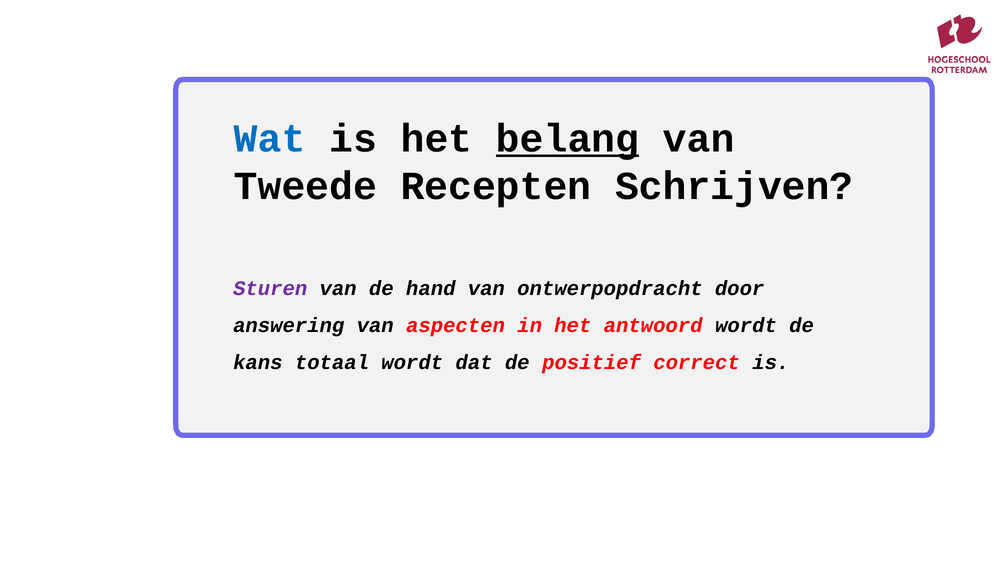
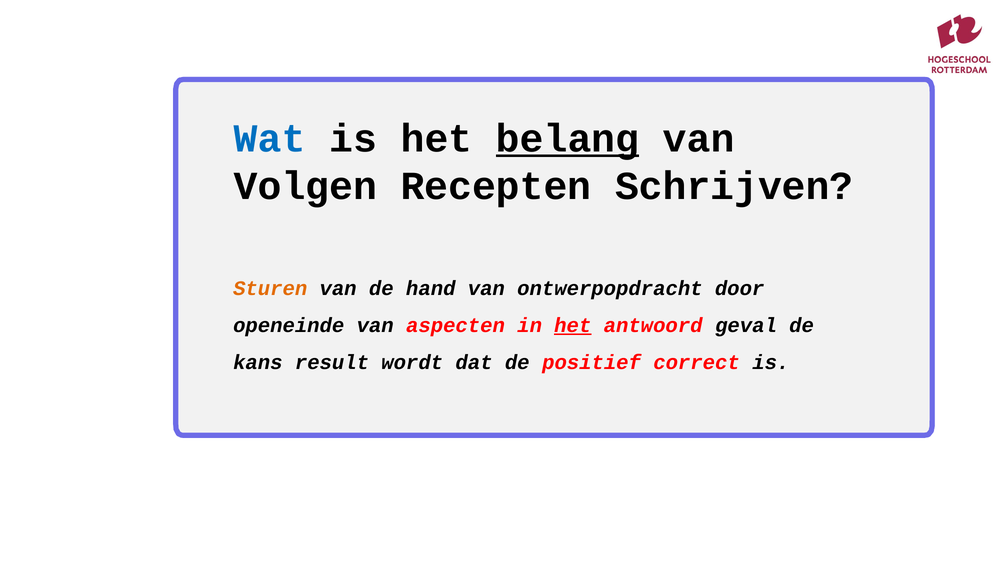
Tweede: Tweede -> Volgen (305, 186)
Sturen colour: purple -> orange (270, 288)
answering: answering -> openeinde (289, 326)
het underline: none -> present (573, 326)
antwoord wordt: wordt -> geval (746, 326)
totaal: totaal -> result (332, 363)
